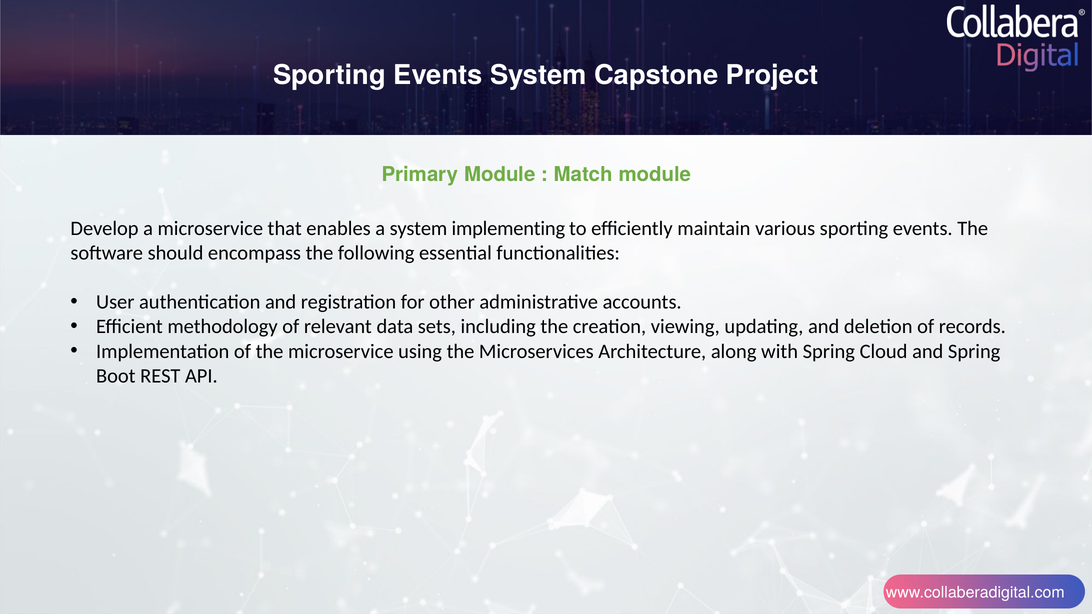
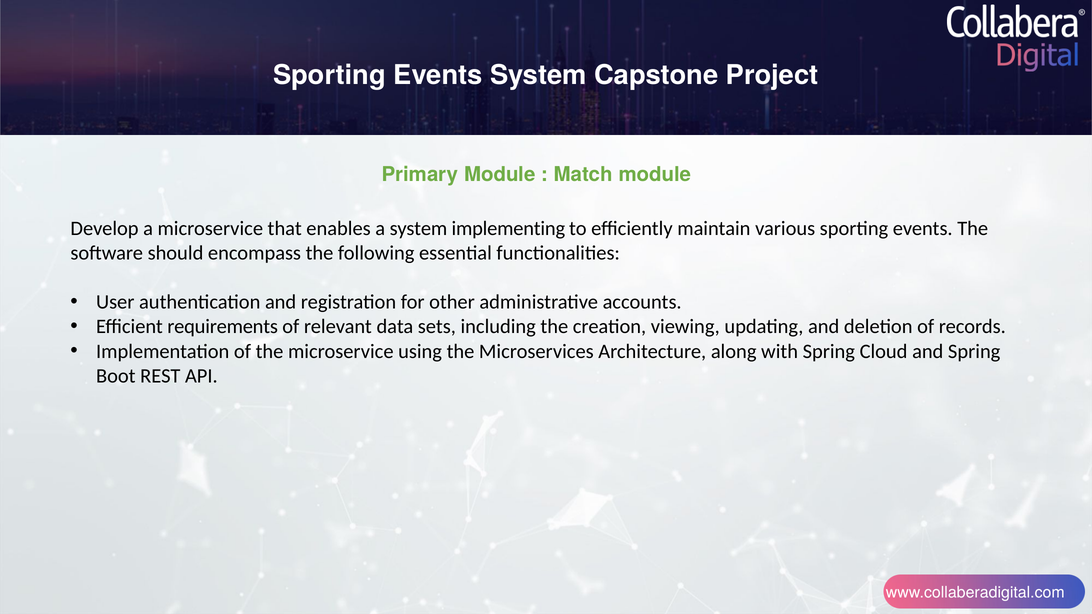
methodology: methodology -> requirements (223, 327)
